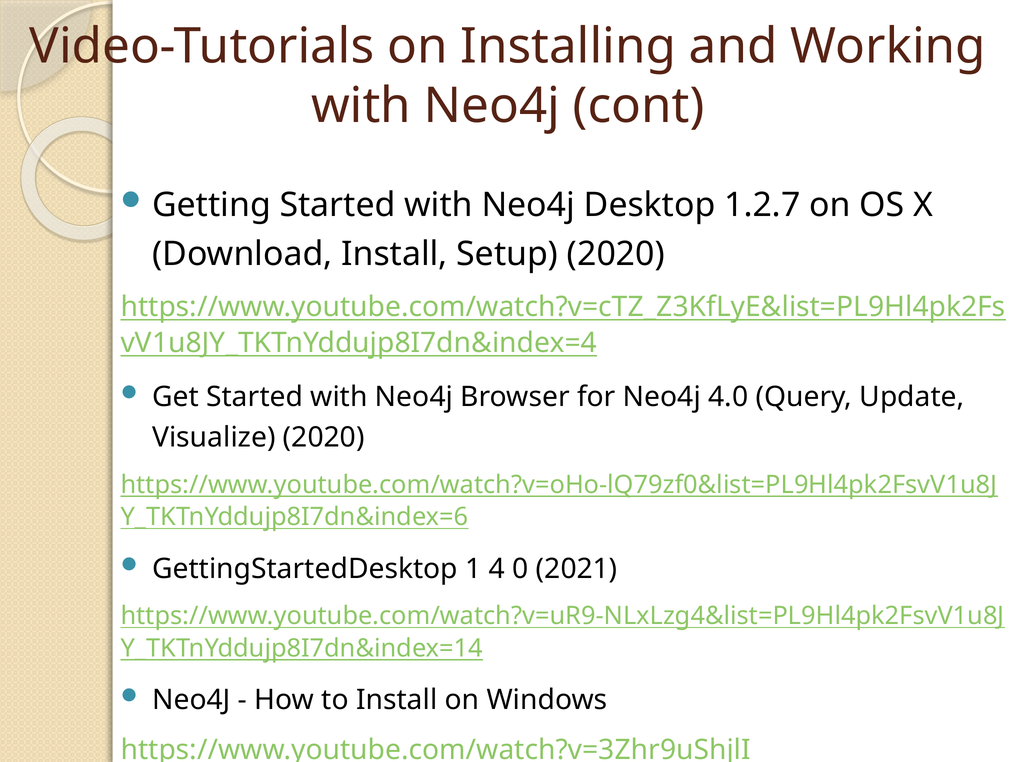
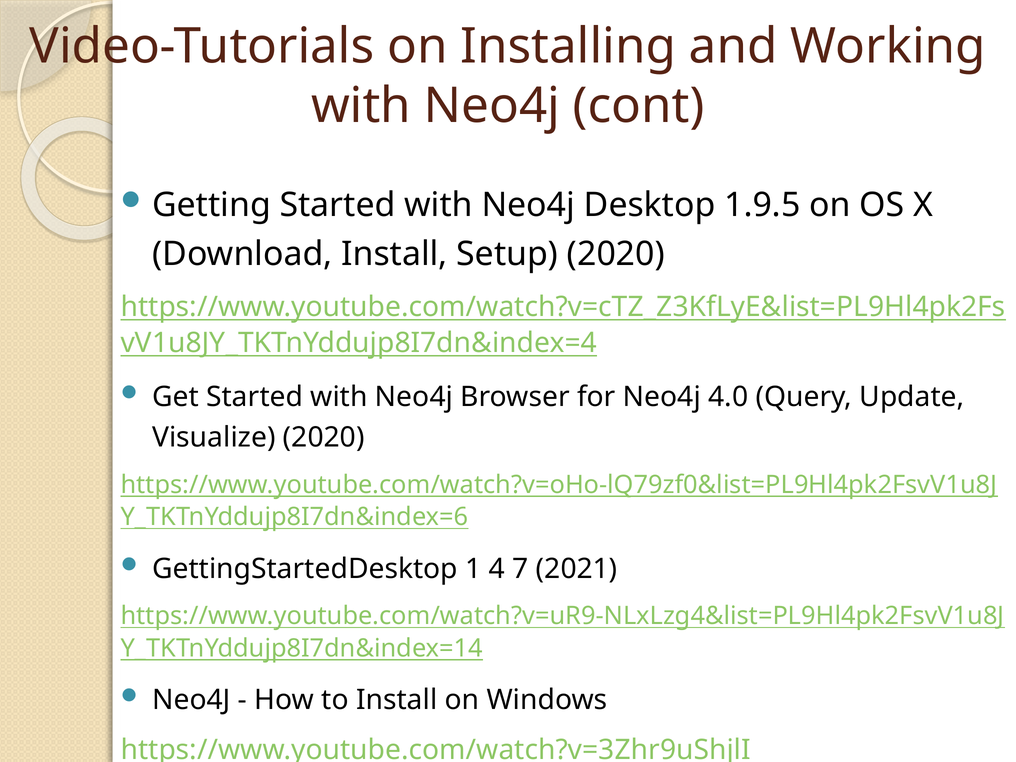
1.2.7: 1.2.7 -> 1.9.5 (762, 205)
0: 0 -> 7 (520, 569)
